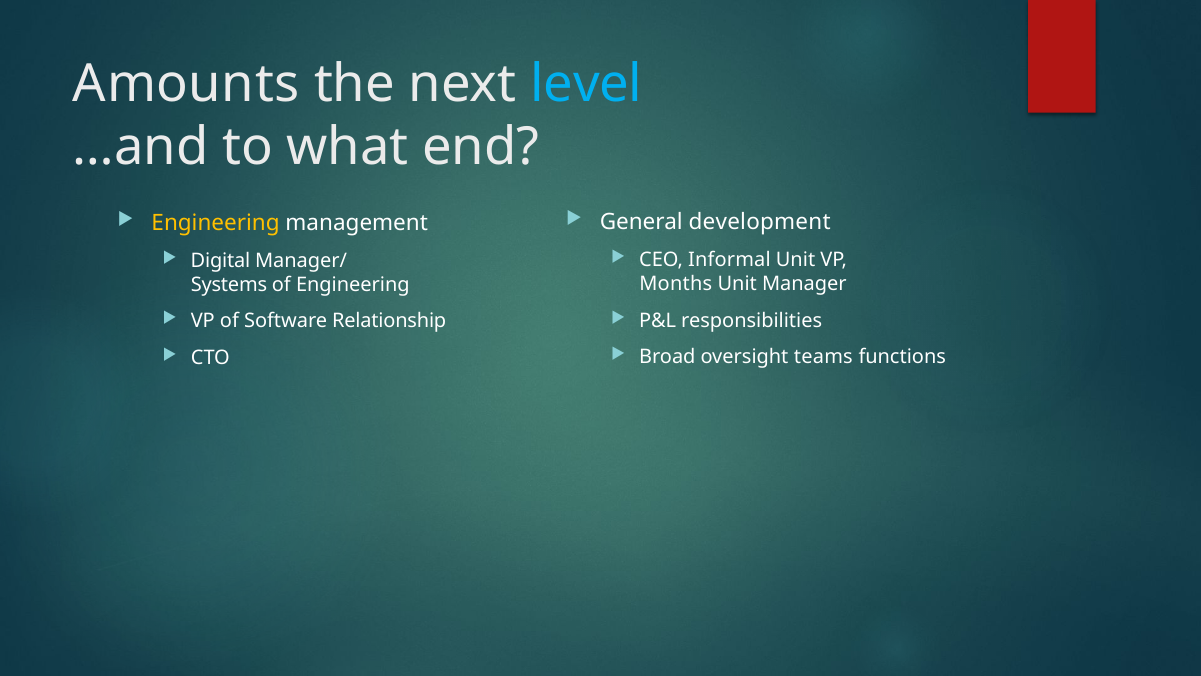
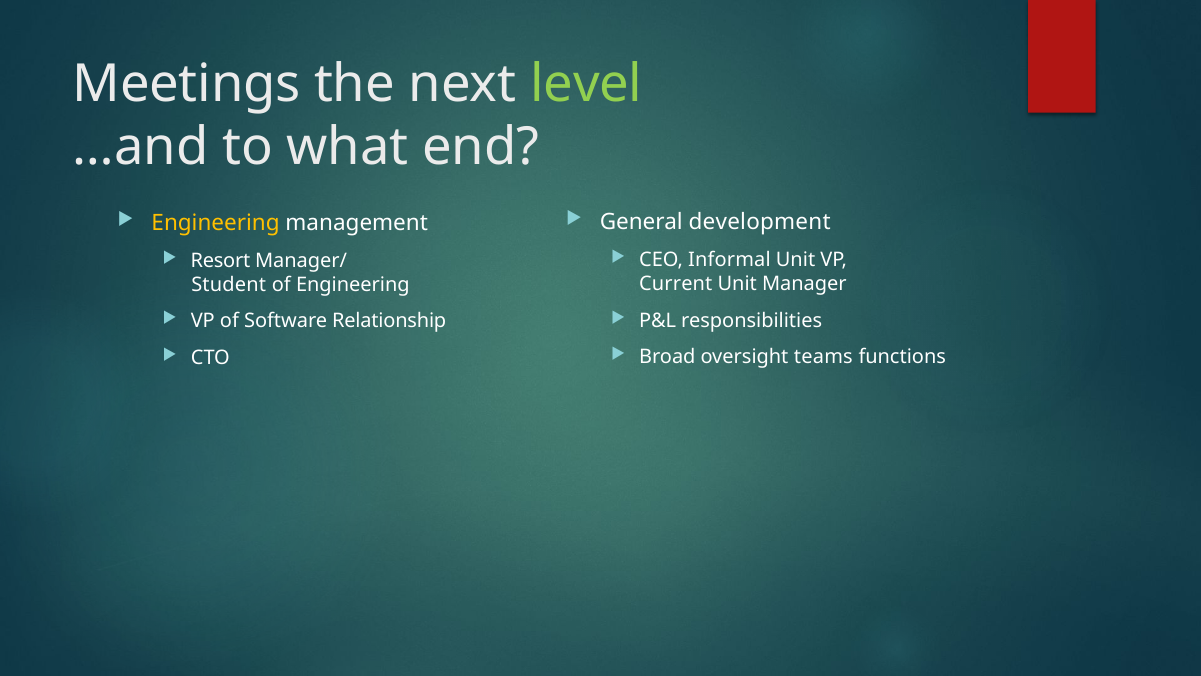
Amounts: Amounts -> Meetings (187, 84)
level colour: light blue -> light green (586, 84)
Digital: Digital -> Resort (220, 260)
Months: Months -> Current (676, 284)
Systems: Systems -> Student (229, 284)
